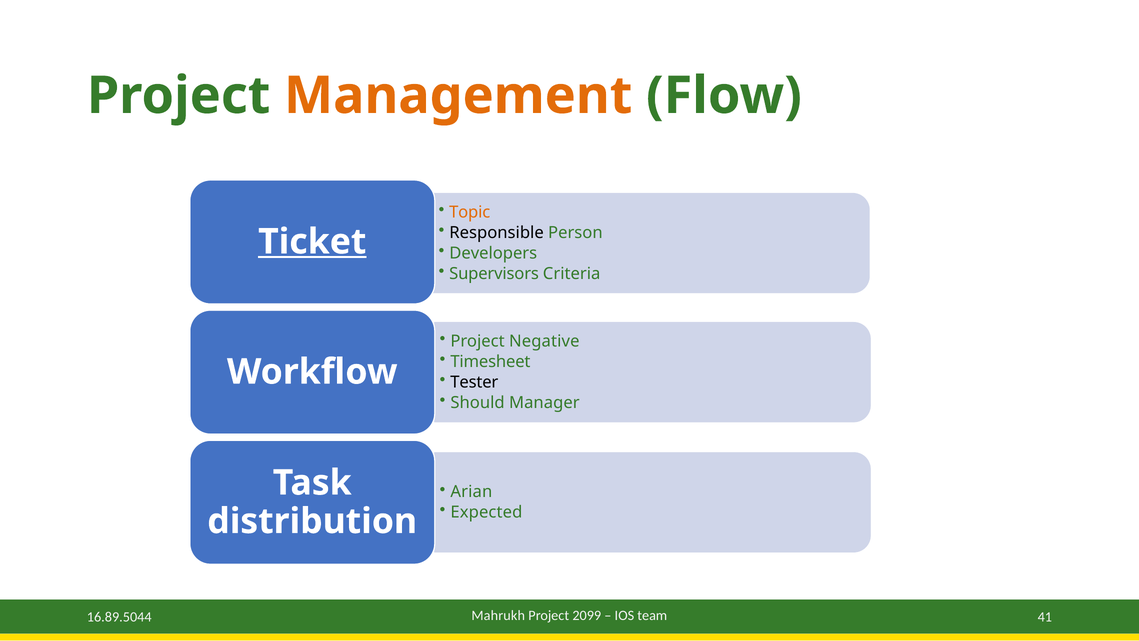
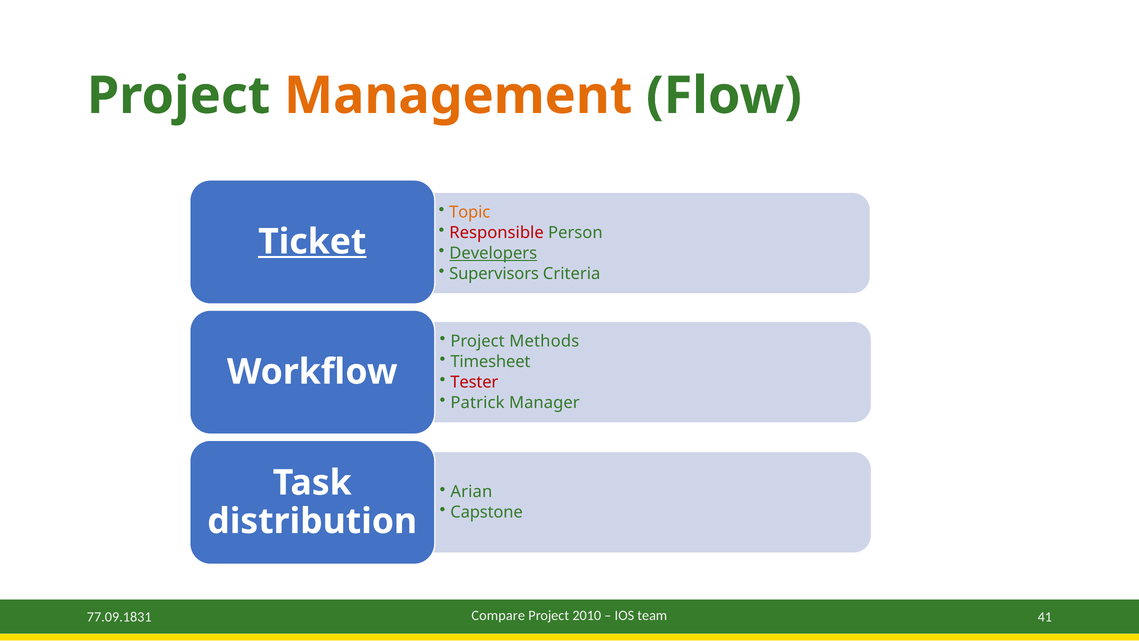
Responsible colour: black -> red (497, 233)
Developers underline: none -> present (493, 253)
Negative: Negative -> Methods (544, 341)
Tester colour: black -> red (474, 382)
Should: Should -> Patrick (477, 403)
Expected: Expected -> Capstone (487, 512)
Mahrukh: Mahrukh -> Compare (498, 615)
2099: 2099 -> 2010 (587, 615)
16.89.5044: 16.89.5044 -> 77.09.1831 (119, 617)
